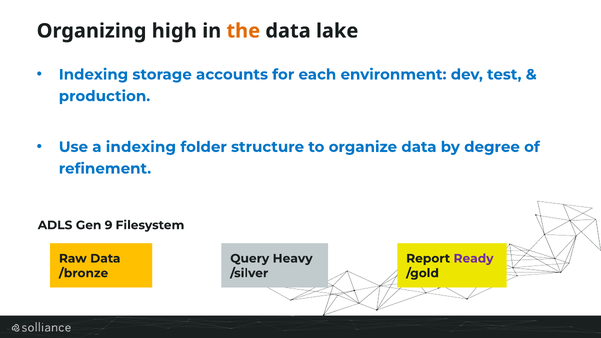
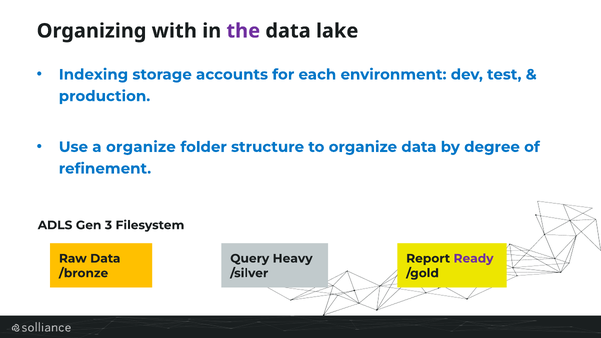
high: high -> with (174, 31)
the colour: orange -> purple (243, 31)
a indexing: indexing -> organize (141, 147)
9: 9 -> 3 (108, 225)
